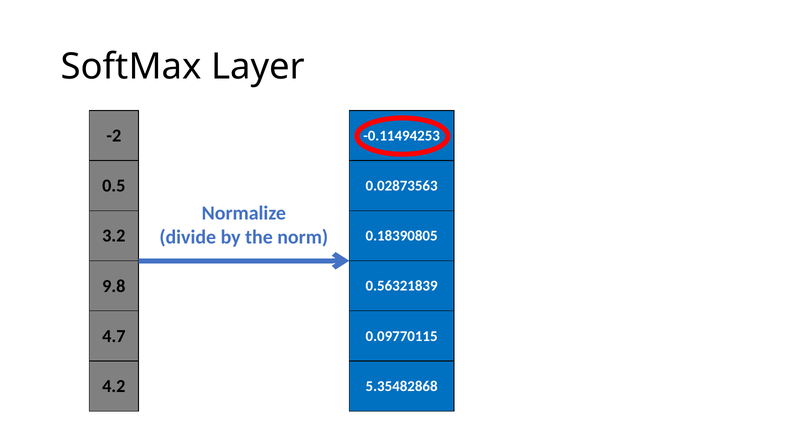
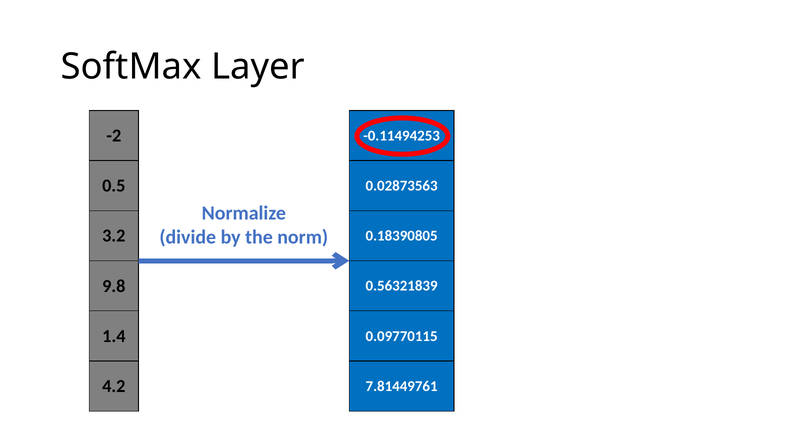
4.7: 4.7 -> 1.4 (114, 336)
5.35482868: 5.35482868 -> 7.81449761 (402, 387)
